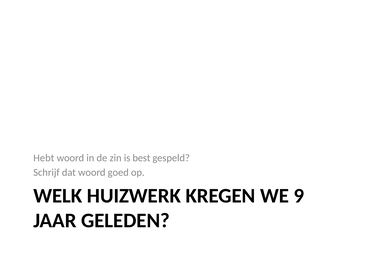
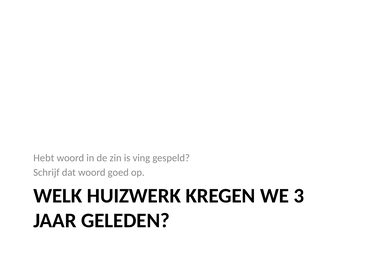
best: best -> ving (141, 158)
9: 9 -> 3 (299, 196)
